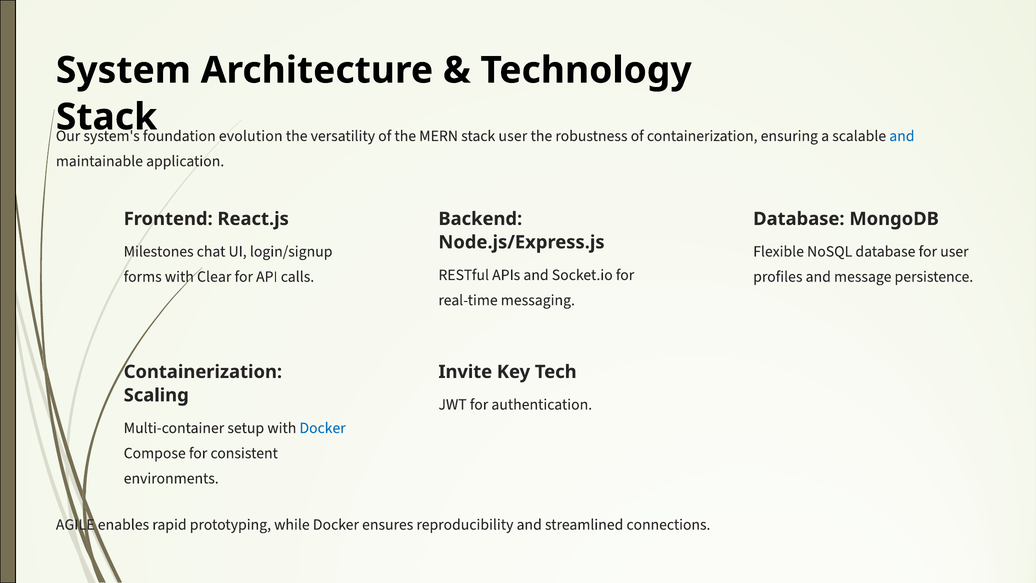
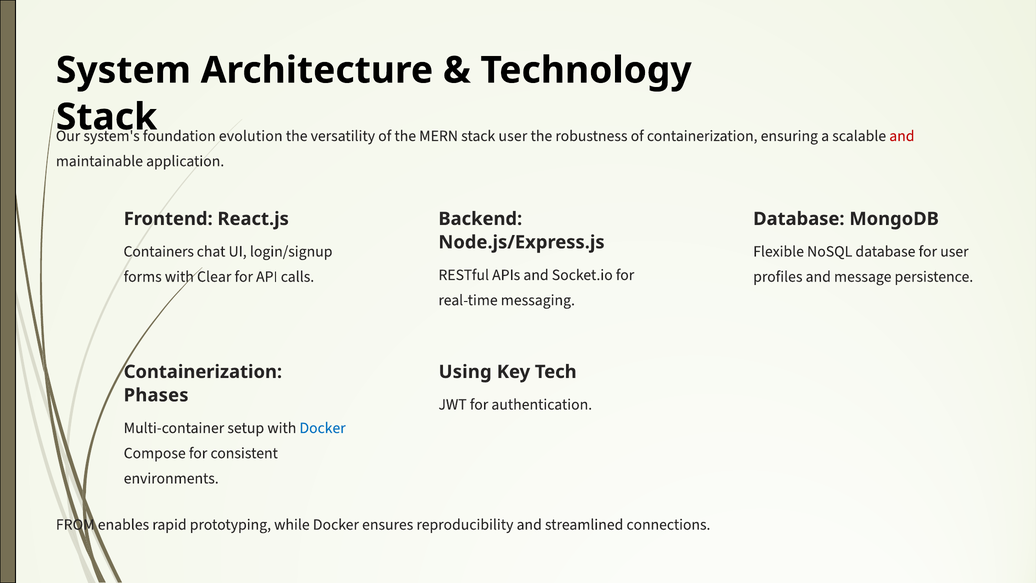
and colour: blue -> red (902, 136)
Milestones: Milestones -> Containers (159, 251)
Invite: Invite -> Using (465, 372)
Scaling: Scaling -> Phases (156, 395)
AGILE: AGILE -> FROM (75, 524)
